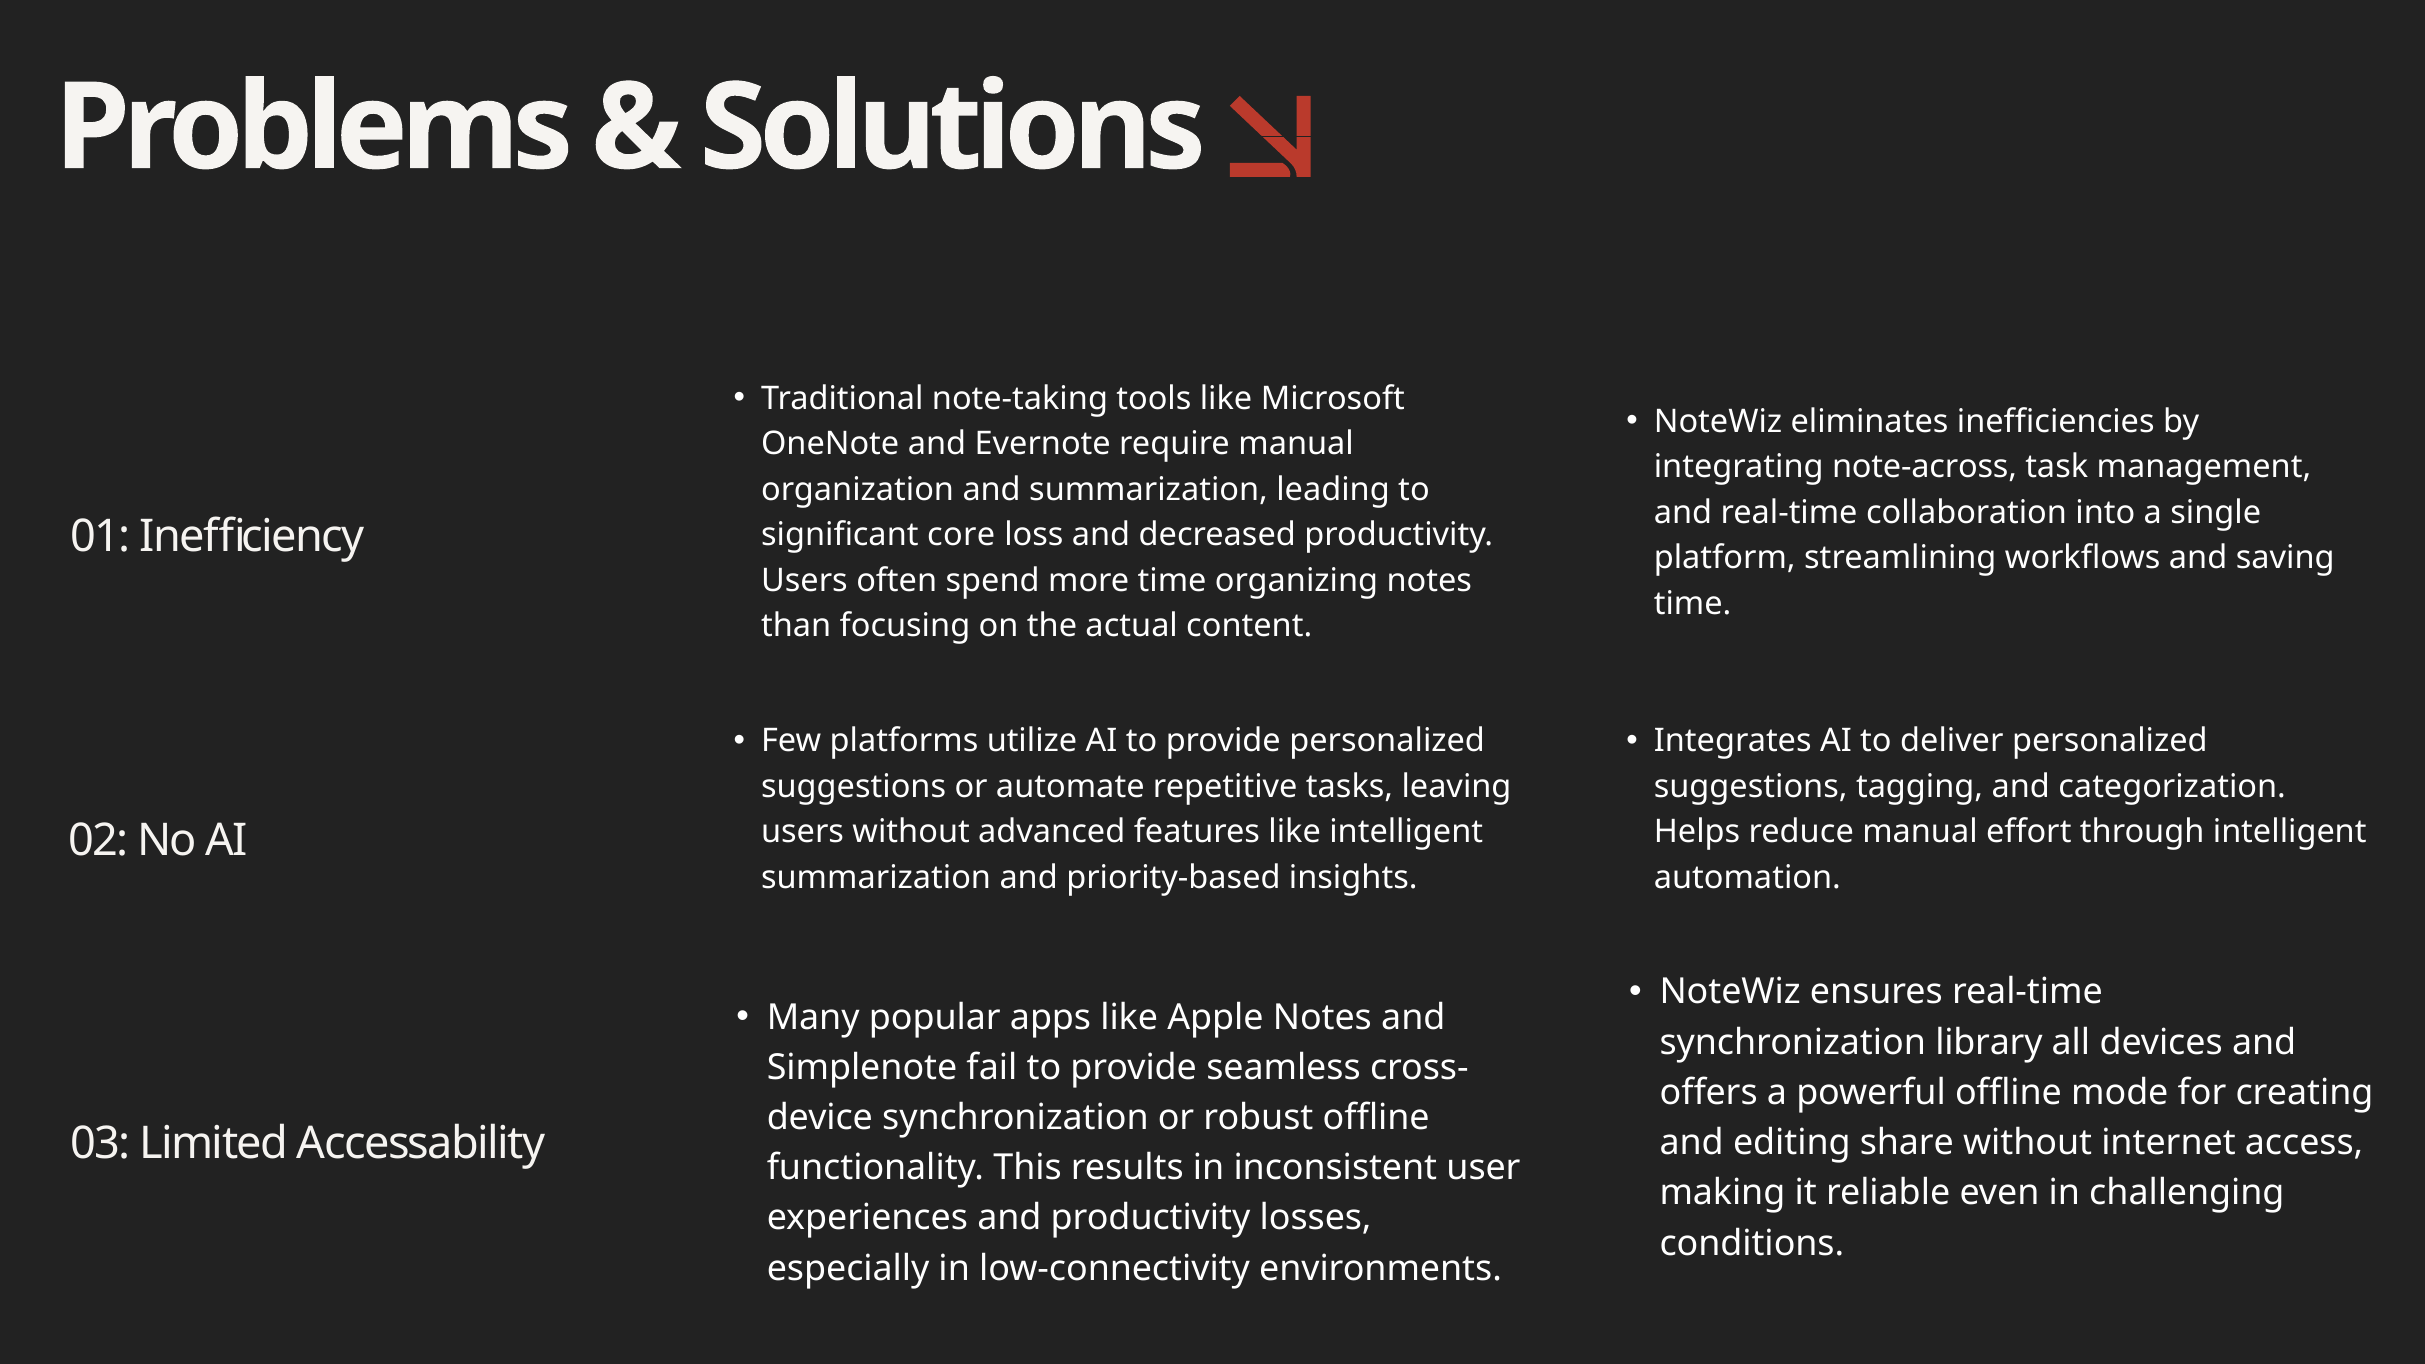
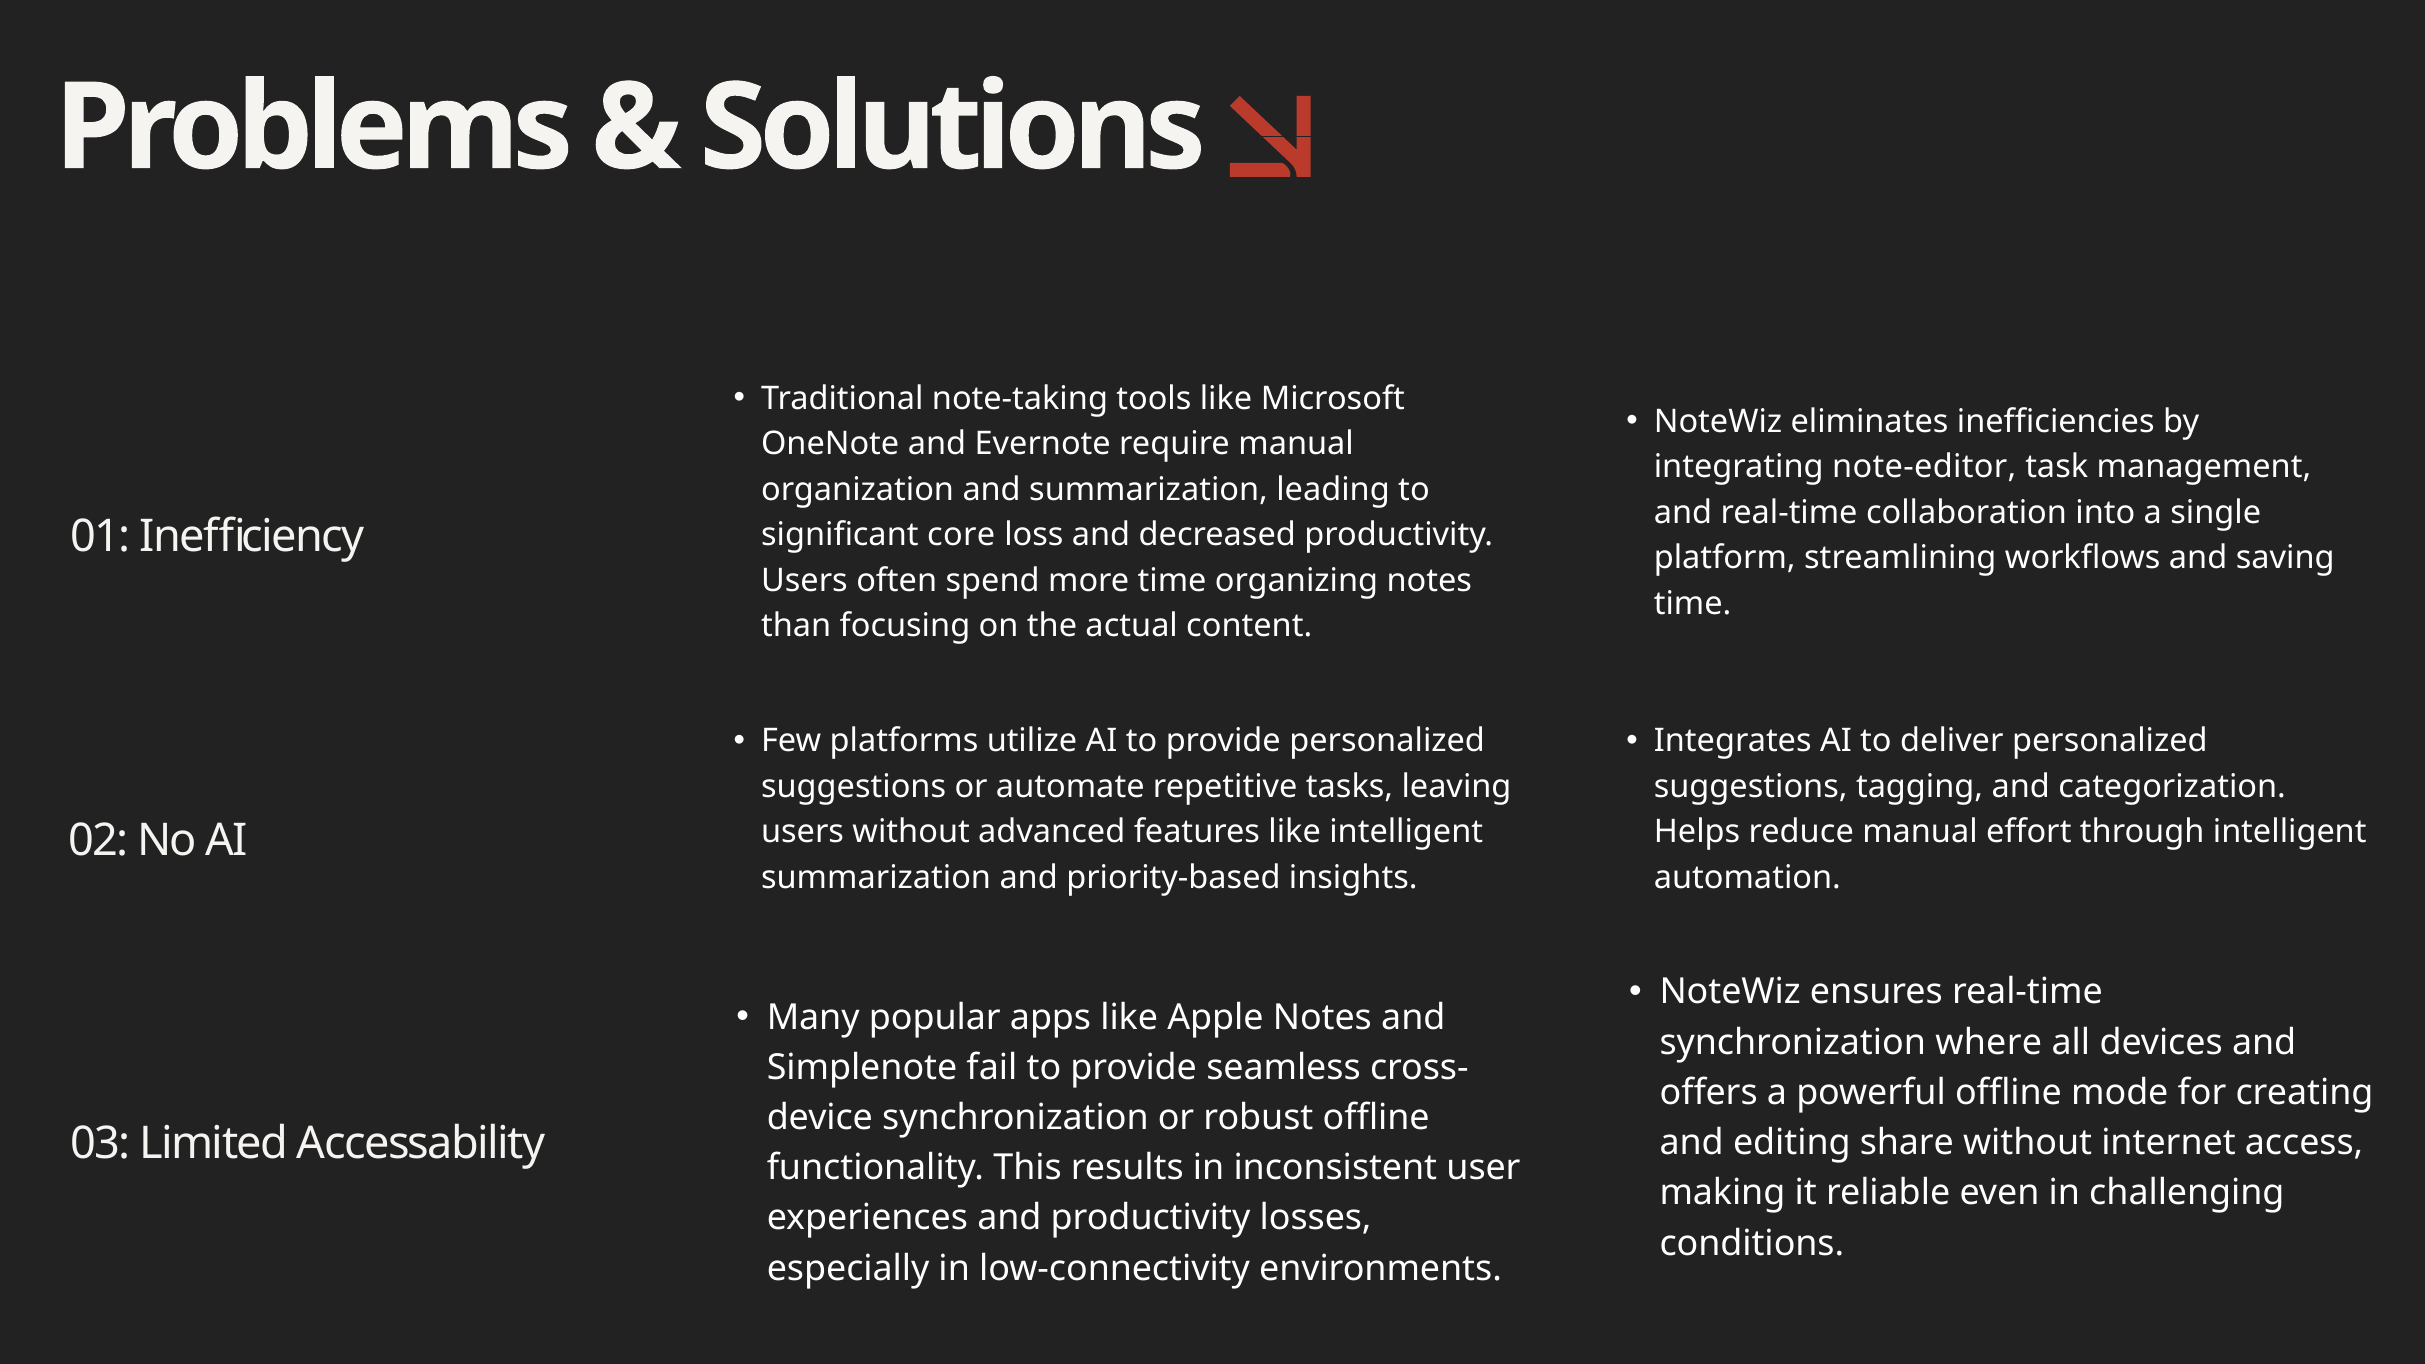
note-across: note-across -> note-editor (1924, 467)
library: library -> where (1989, 1042)
